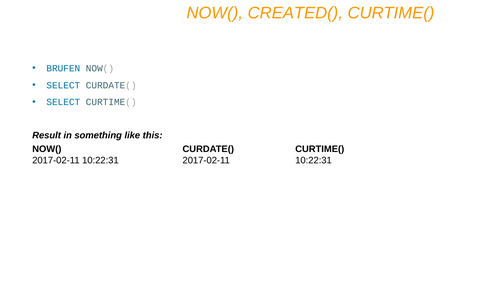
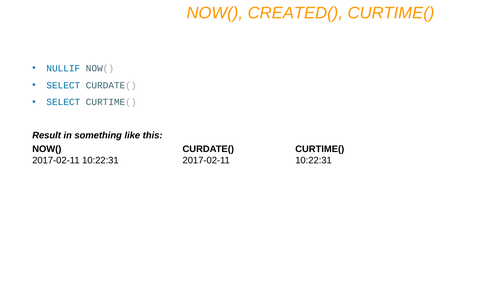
BRUFEN: BRUFEN -> NULLIF (63, 68)
